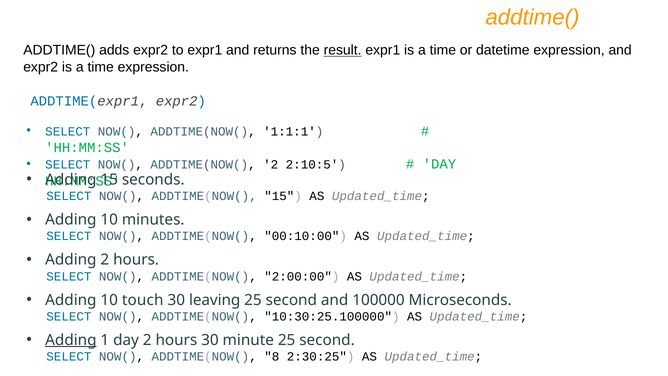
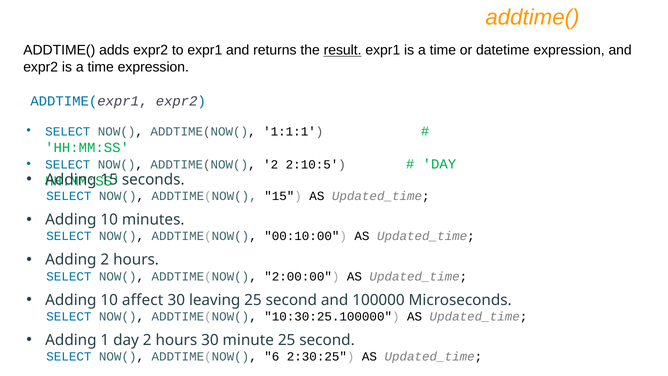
touch: touch -> affect (143, 300)
Adding underline: present -> none (71, 340)
8: 8 -> 6 (272, 356)
